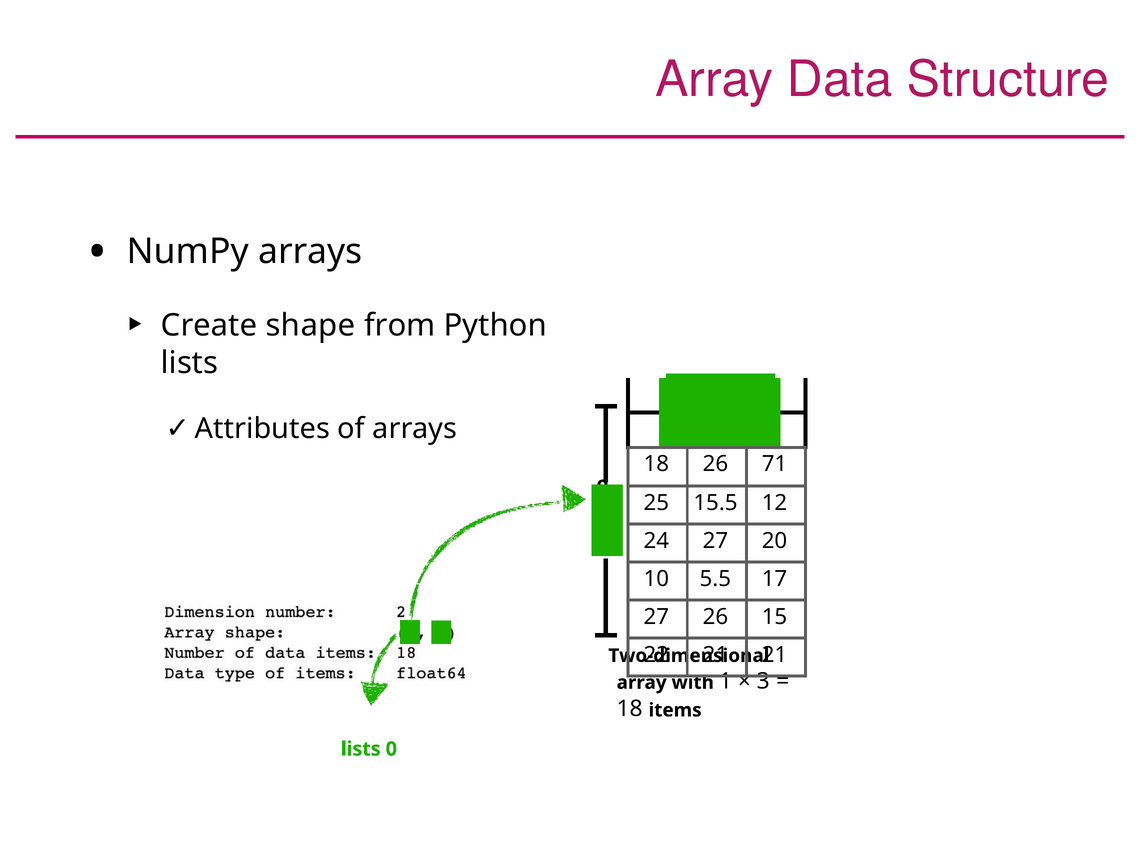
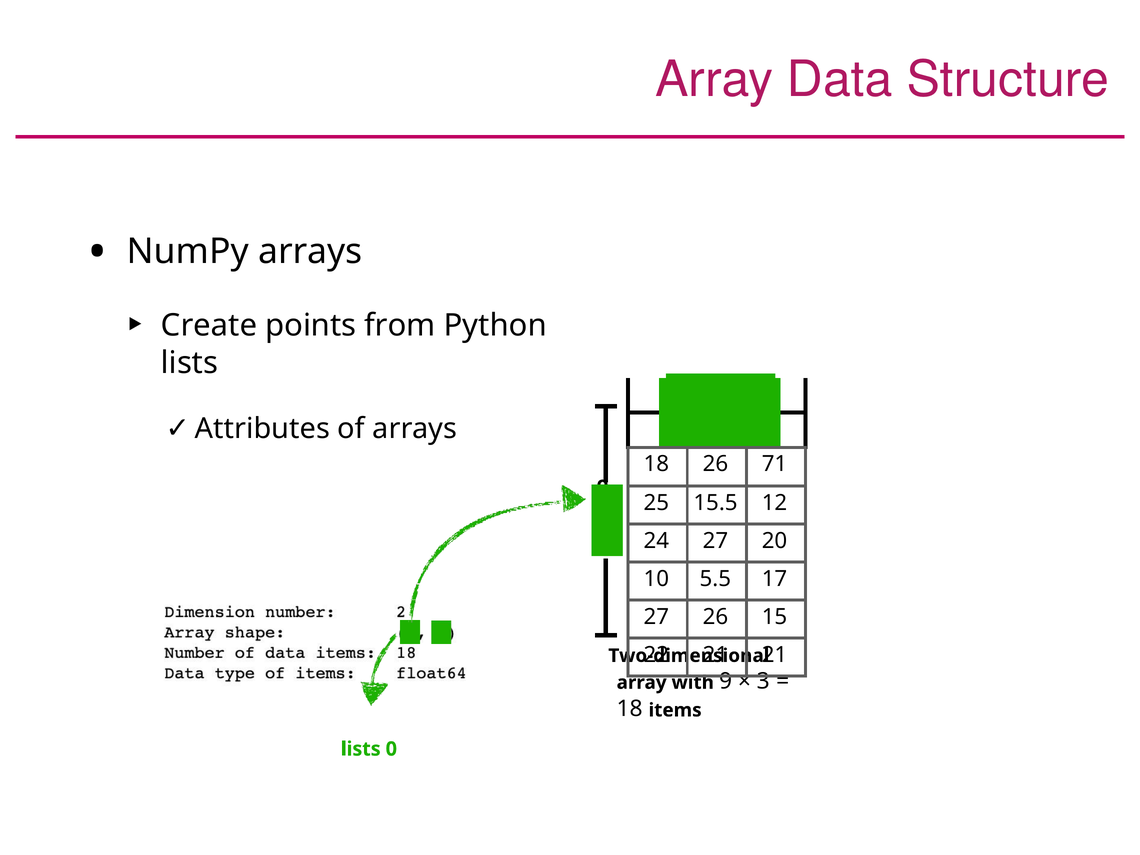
shape: shape -> points (311, 325)
1: 1 -> 9 (726, 681)
